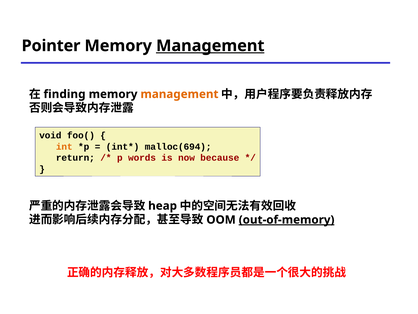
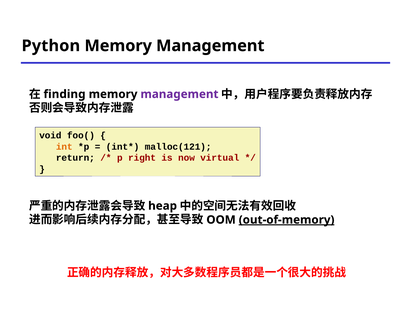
Pointer: Pointer -> Python (51, 46)
Management underline: present -> none (210, 46)
management colour: orange -> purple (179, 94)
malloc(694: malloc(694 -> malloc(121 (178, 146)
words: words -> right (142, 158)
because: because -> virtual (220, 158)
